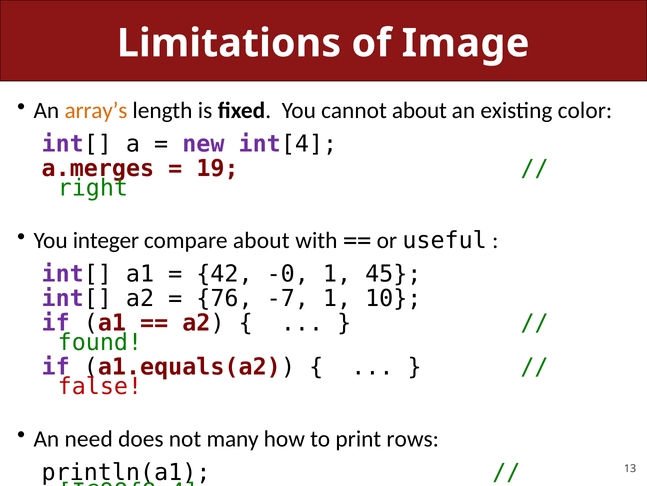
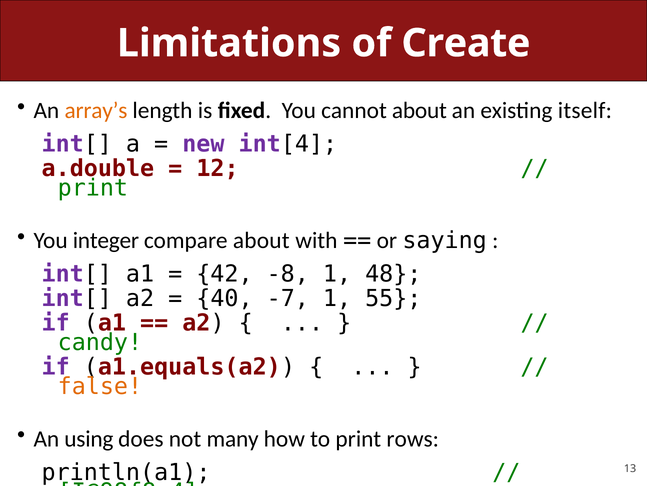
Image: Image -> Create (466, 43)
color: color -> itself (585, 111)
a.merges: a.merges -> a.double (98, 168)
19: 19 -> 12 (217, 168)
right: right -> print (93, 188)
useful: useful -> saying (445, 240)
-0: -0 -> -8 (288, 274)
45: 45 -> 48 (393, 274)
76: 76 -> 40 (224, 298)
10: 10 -> 55 (393, 298)
found: found -> candy (100, 342)
false colour: red -> orange (100, 386)
need: need -> using (89, 438)
